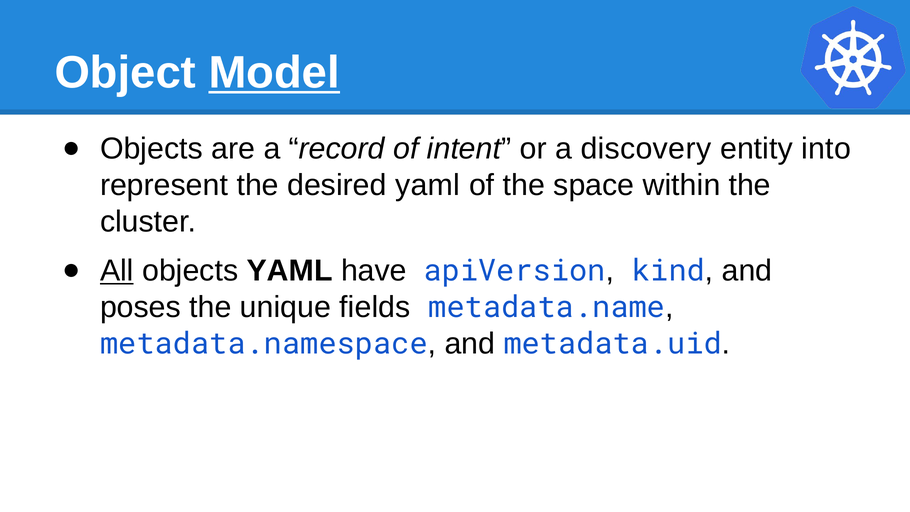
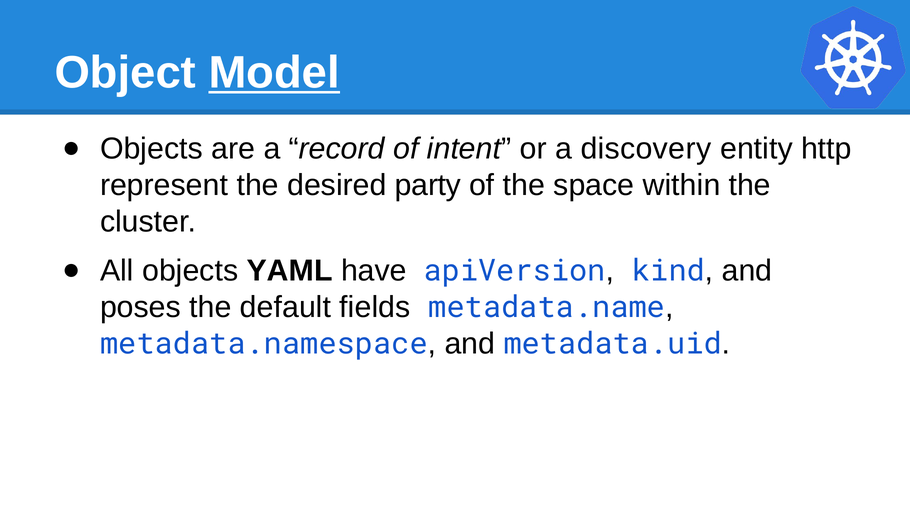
into: into -> http (826, 149)
desired yaml: yaml -> party (428, 185)
All underline: present -> none (117, 271)
unique: unique -> default (285, 307)
